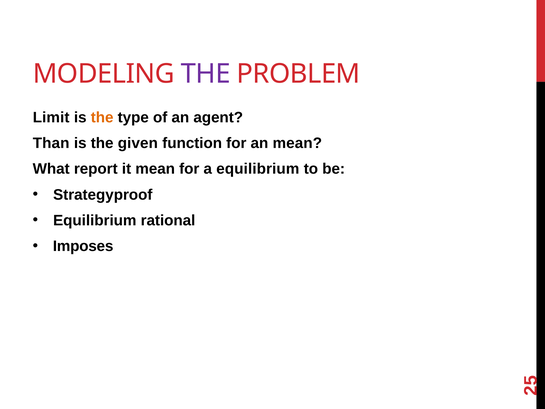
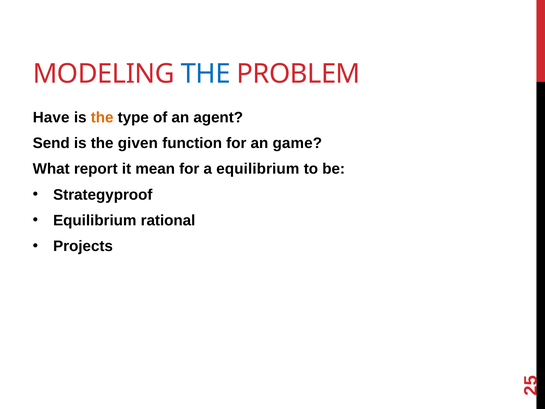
THE colour: purple -> blue (206, 74)
Limit: Limit -> Have (51, 117)
Than: Than -> Send (51, 143)
an mean: mean -> game (297, 143)
Imposes: Imposes -> Projects (83, 246)
